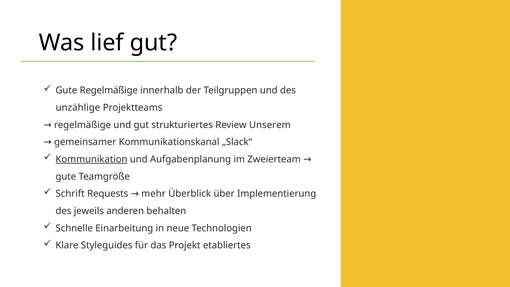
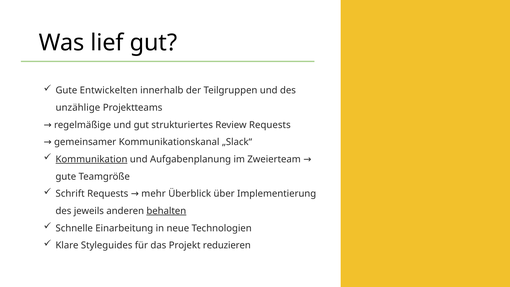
Gute Regelmäßige: Regelmäßige -> Entwickelten (109, 90)
Review Unserem: Unserem -> Requests (270, 125)
behalten underline: none -> present (166, 211)
etabliertes: etabliertes -> reduzieren (227, 245)
